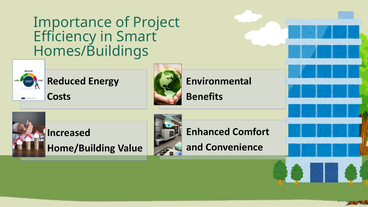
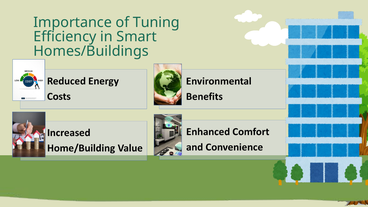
Project: Project -> Tuning (156, 22)
